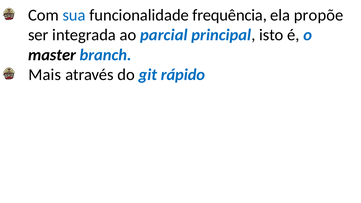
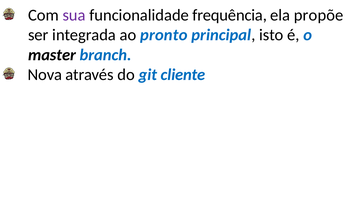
sua colour: blue -> purple (74, 15)
parcial: parcial -> pronto (164, 35)
Mais: Mais -> Nova (45, 75)
rápido: rápido -> cliente (183, 75)
